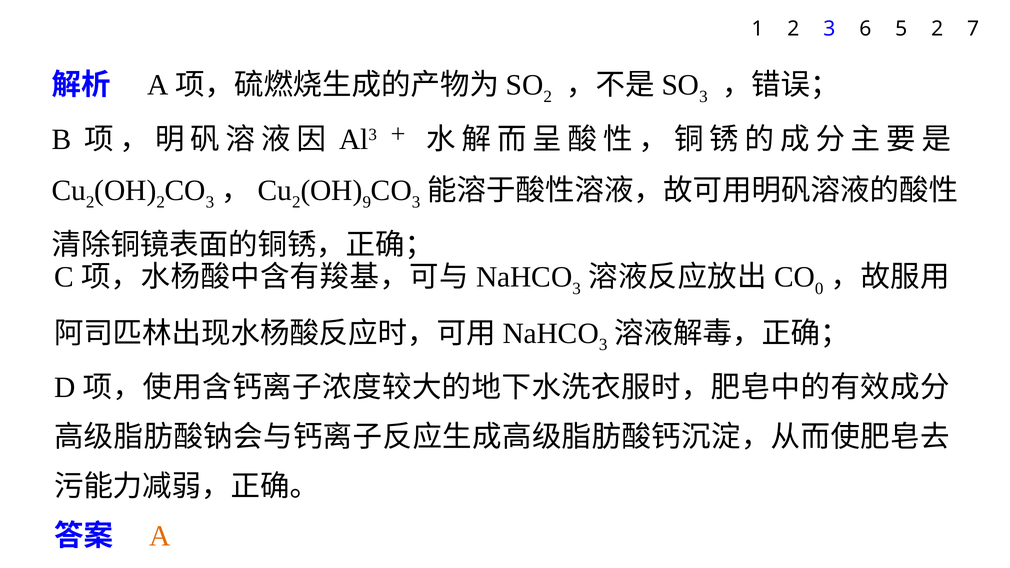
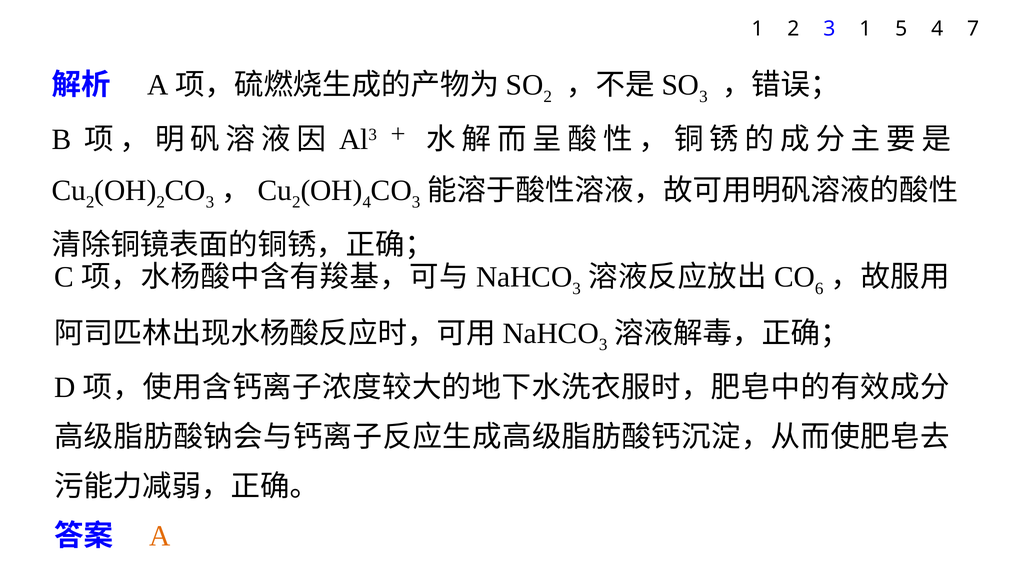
3 6: 6 -> 1 (865, 29)
5 2: 2 -> 4 (937, 29)
9: 9 -> 4 (367, 202)
0: 0 -> 6 (819, 289)
